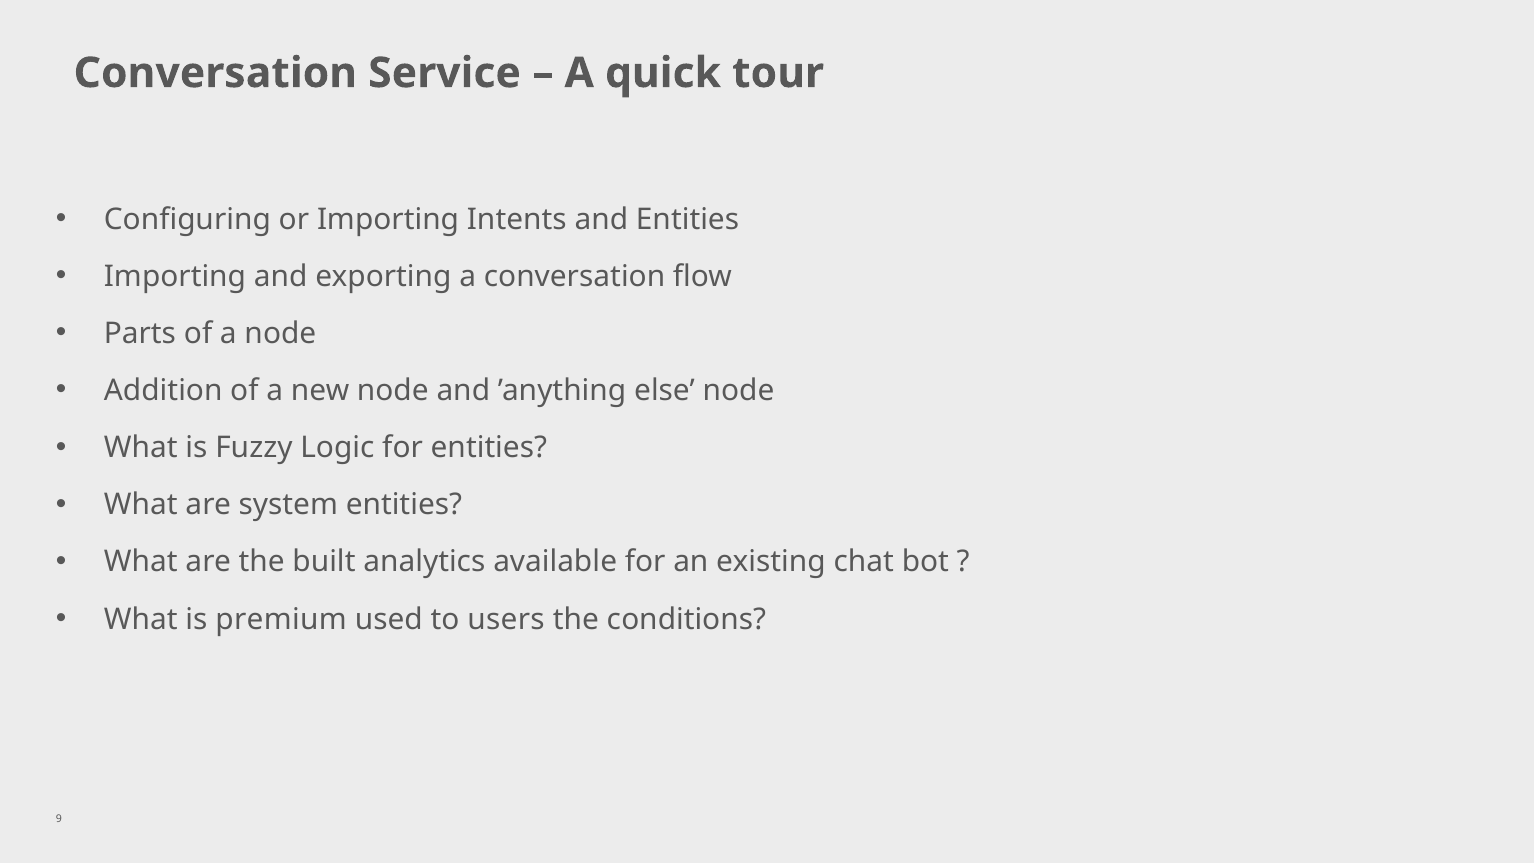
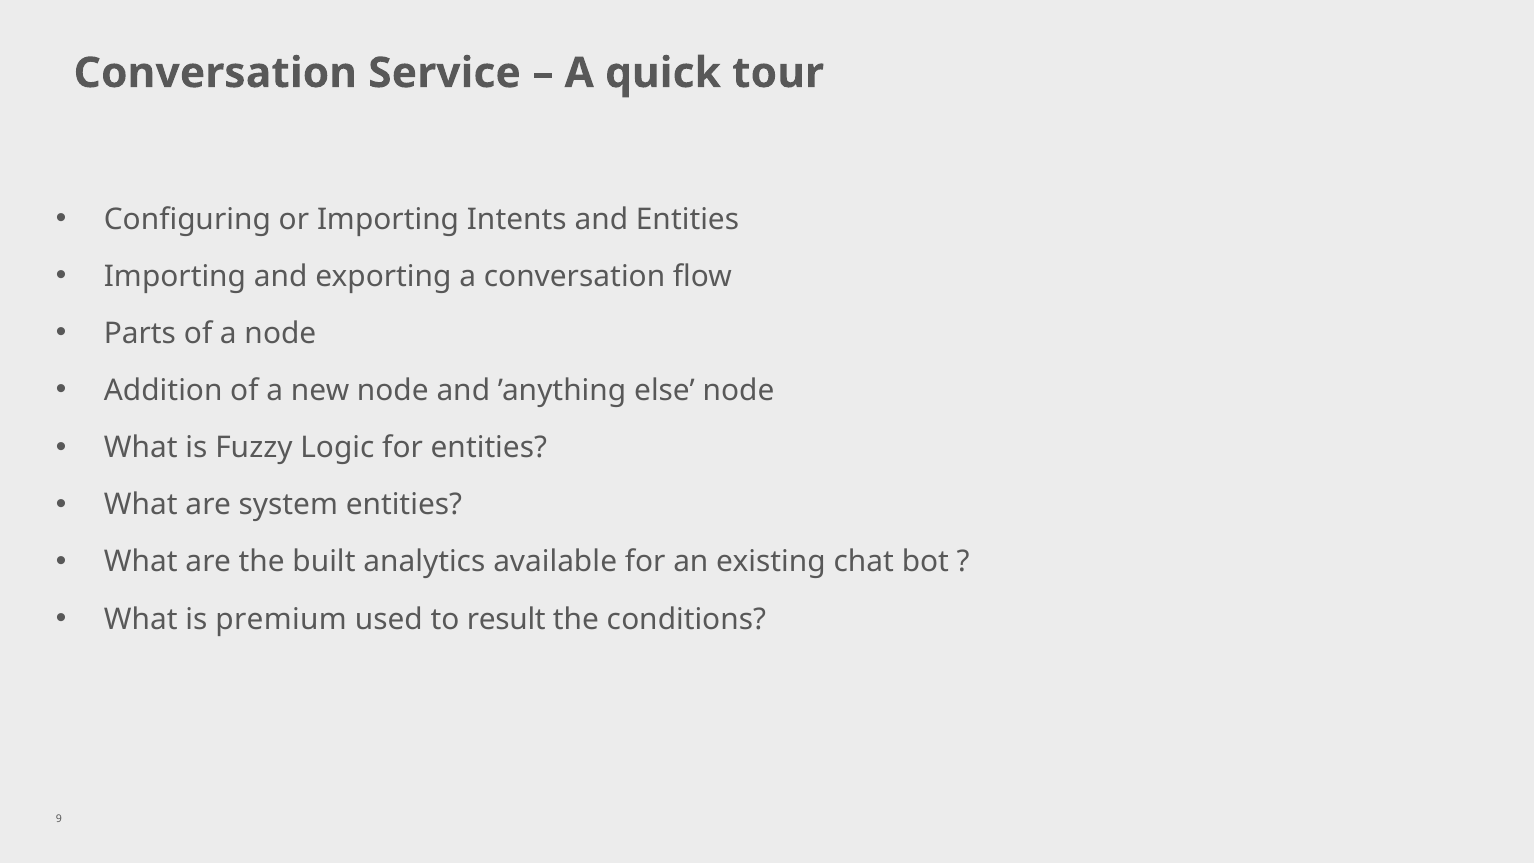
users: users -> result (506, 619)
